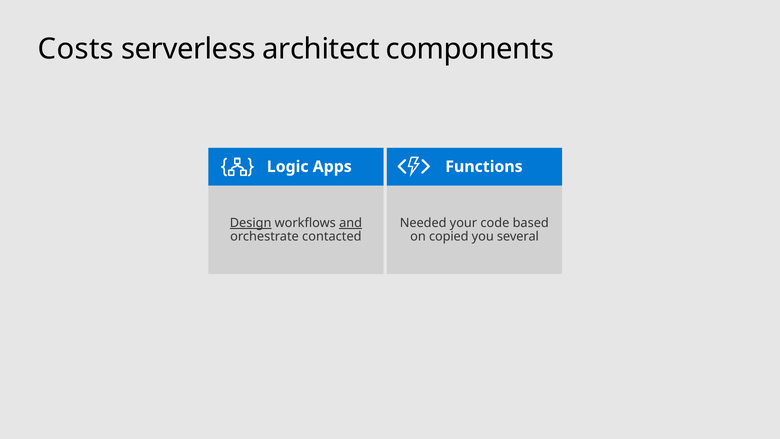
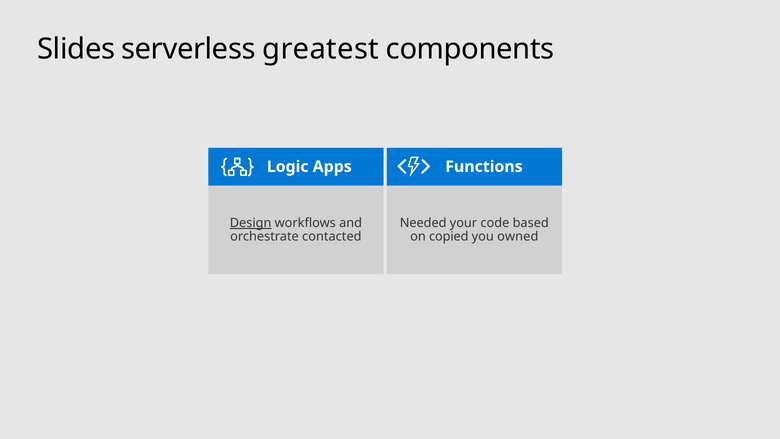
Costs: Costs -> Slides (76, 49)
architect: architect -> greatest (321, 49)
and underline: present -> none (351, 223)
several: several -> owned (518, 237)
